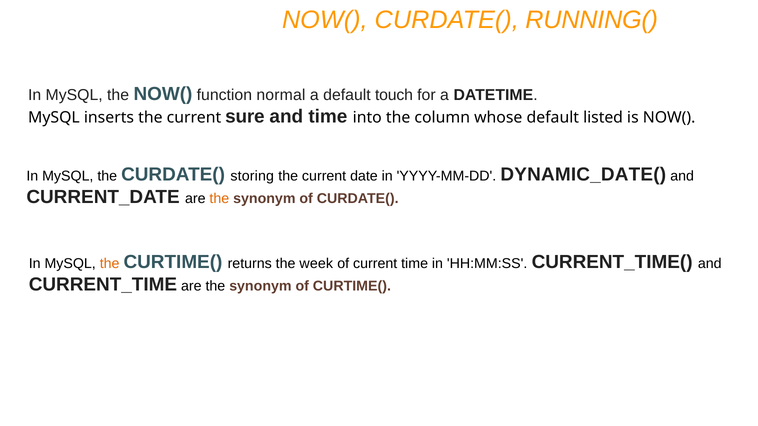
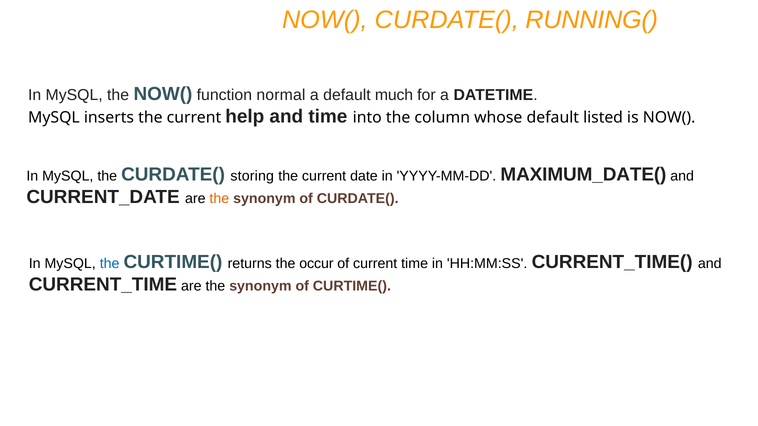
touch: touch -> much (394, 95)
sure: sure -> help (245, 117)
DYNAMIC_DATE(: DYNAMIC_DATE( -> MAXIMUM_DATE( (583, 175)
the colour: orange -> blue (110, 264)
week: week -> occur (316, 264)
